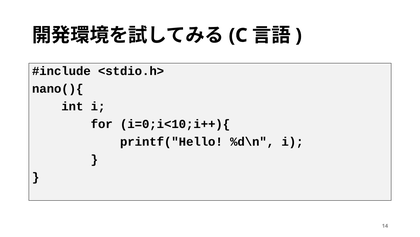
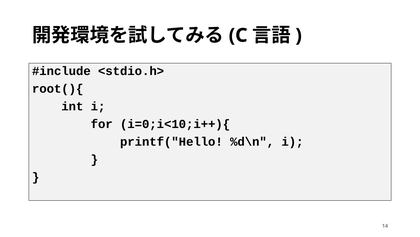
nano(){: nano(){ -> root(){ (58, 89)
